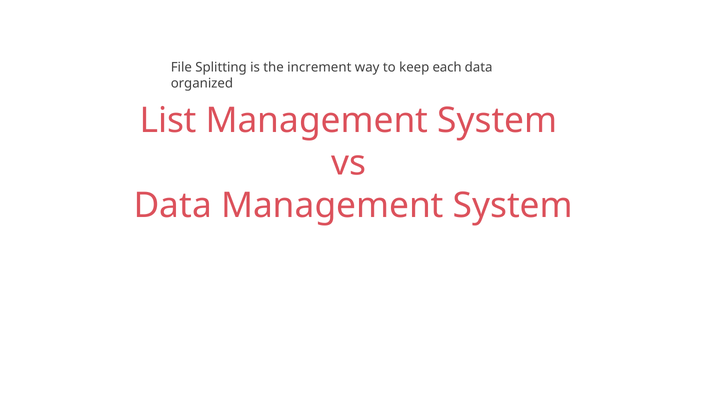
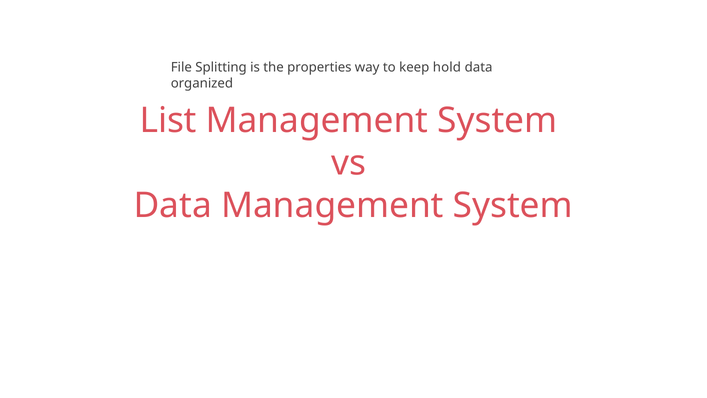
increment: increment -> properties (319, 68)
each: each -> hold (447, 68)
